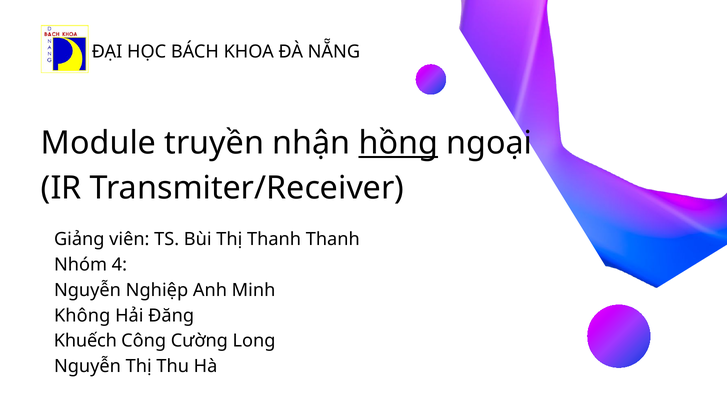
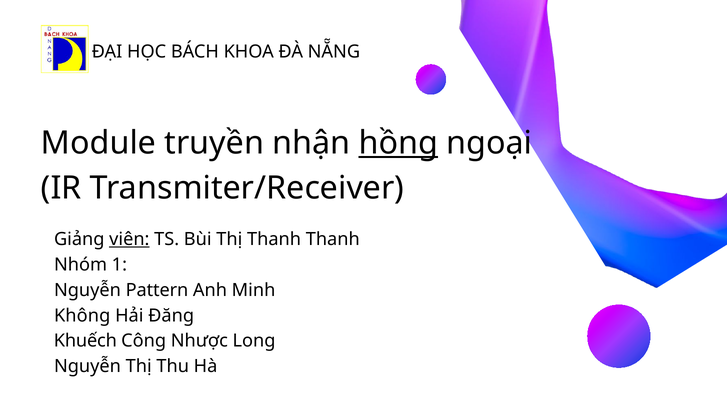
viên underline: none -> present (129, 239)
4: 4 -> 1 (119, 265)
Nghiệp: Nghiệp -> Pattern (157, 290)
Cường: Cường -> Nhược (199, 341)
